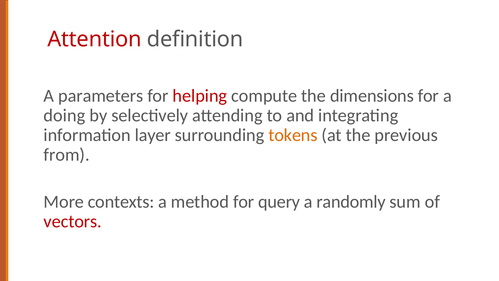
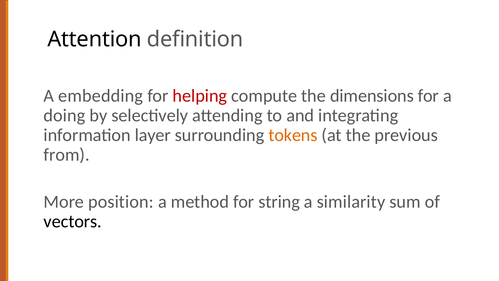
Attention colour: red -> black (95, 39)
parameters: parameters -> embedding (101, 96)
contexts: contexts -> position (121, 202)
query: query -> string (279, 202)
randomly: randomly -> similarity (351, 202)
vectors colour: red -> black (73, 221)
